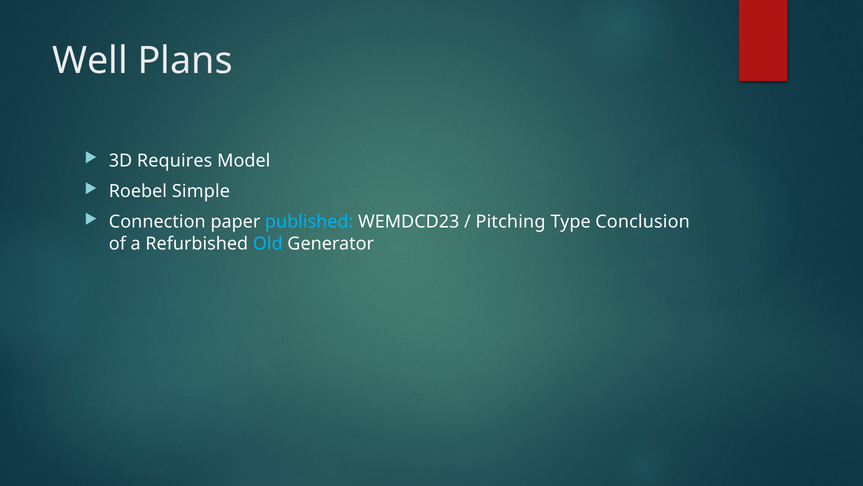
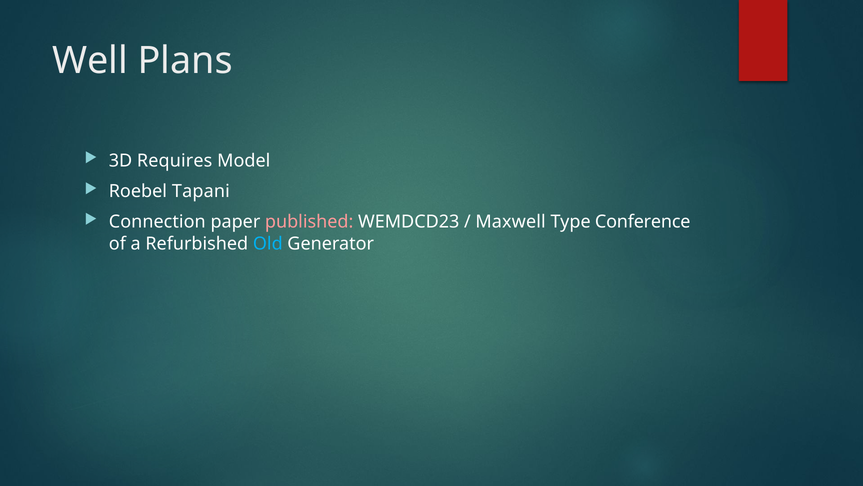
Simple: Simple -> Tapani (201, 191)
published colour: light blue -> pink (309, 222)
Pitching: Pitching -> Maxwell (511, 222)
Conclusion: Conclusion -> Conference (643, 222)
